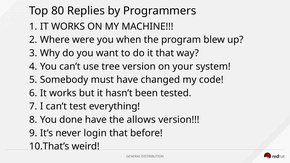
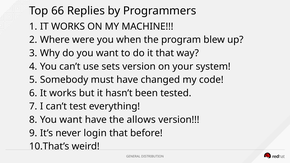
80: 80 -> 66 (58, 11)
tree: tree -> sets (111, 66)
done: done -> want (71, 120)
